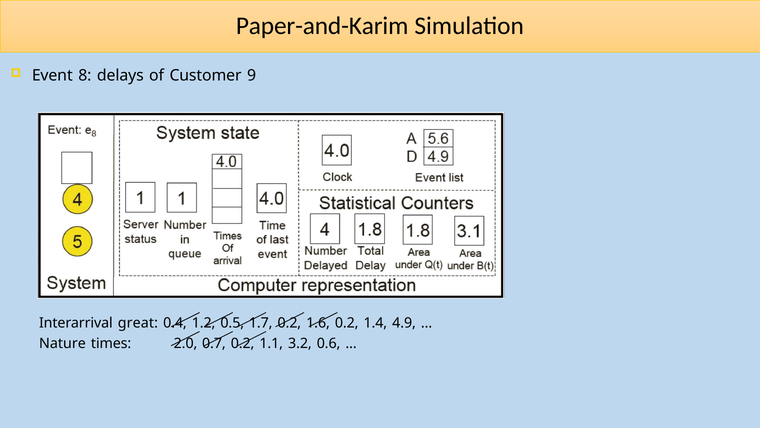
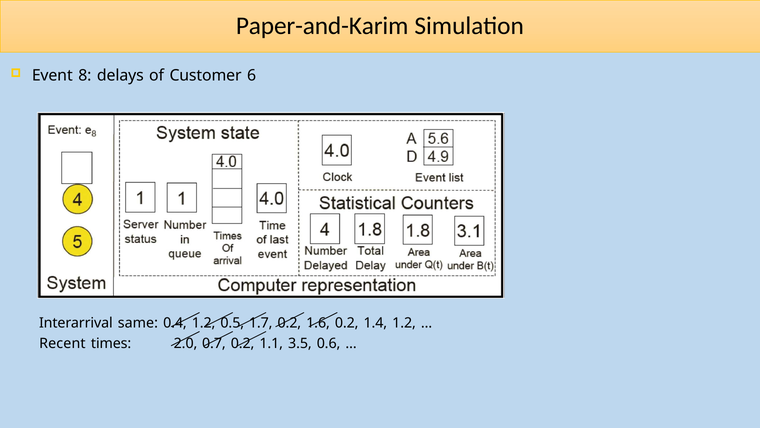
9: 9 -> 6 (252, 76)
great: great -> same (138, 322)
1.4 4.9: 4.9 -> 1.2 (404, 322)
Nature: Nature -> Recent (62, 343)
3.2: 3.2 -> 3.5 (300, 343)
